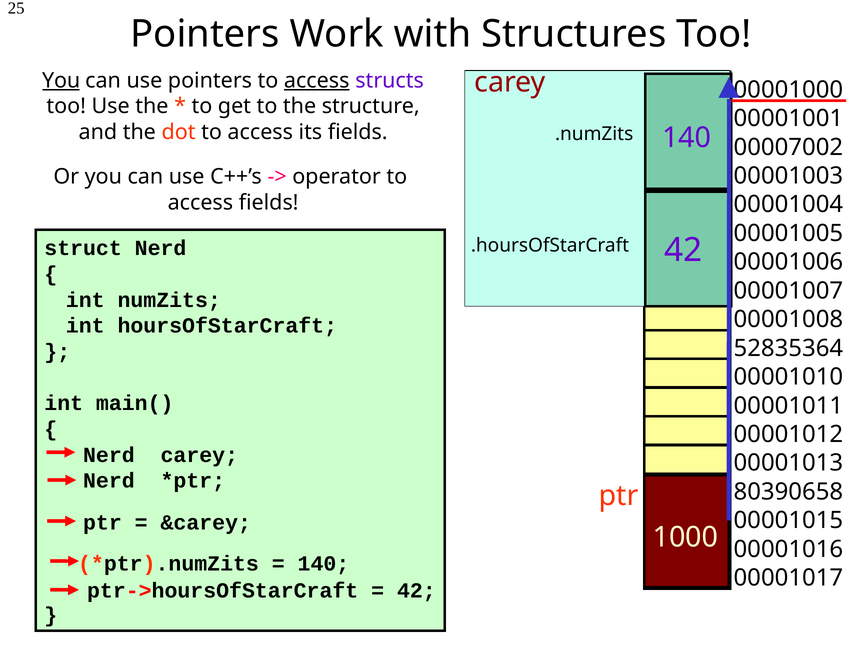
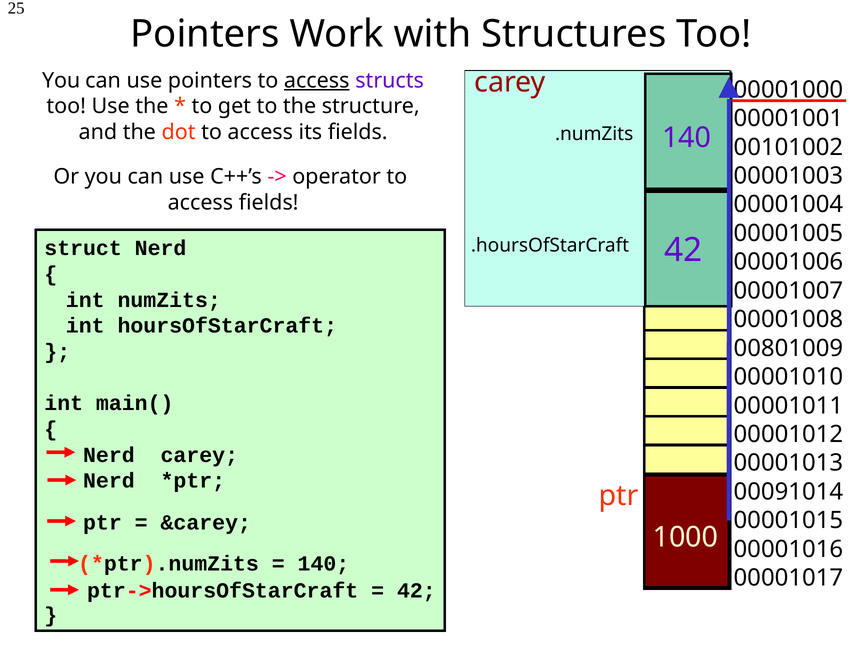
You underline: present -> none (61, 80)
00007002: 00007002 -> 00101002 (788, 147)
52835364: 52835364 -> 00801009 (788, 348)
80390658: 80390658 -> 00091014 (788, 492)
